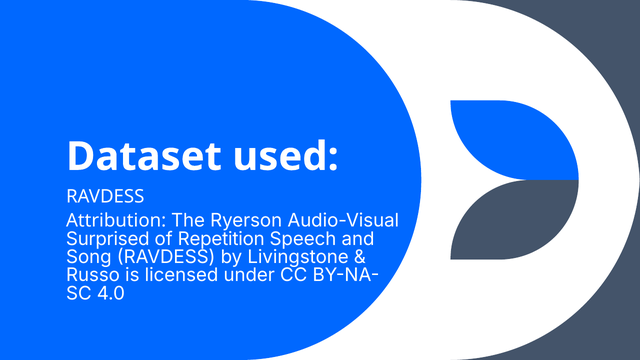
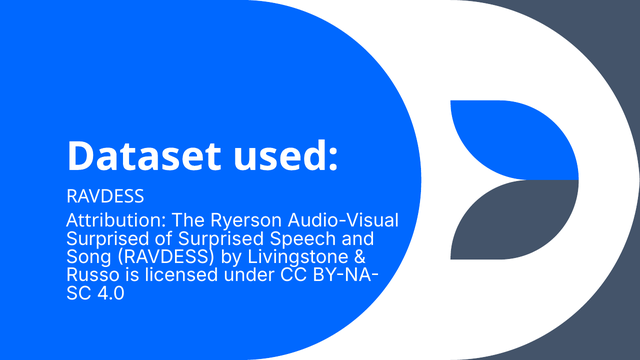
of Repetition: Repetition -> Surprised (221, 239)
